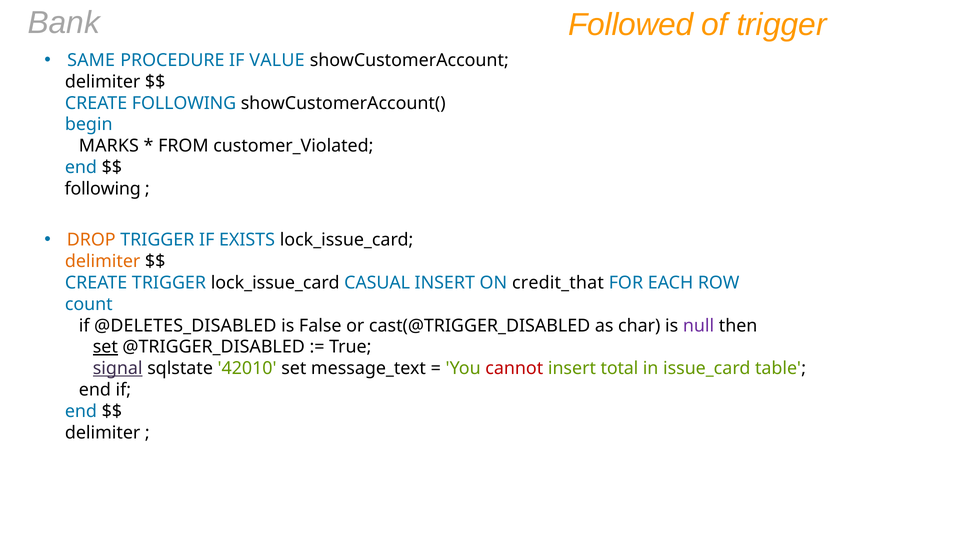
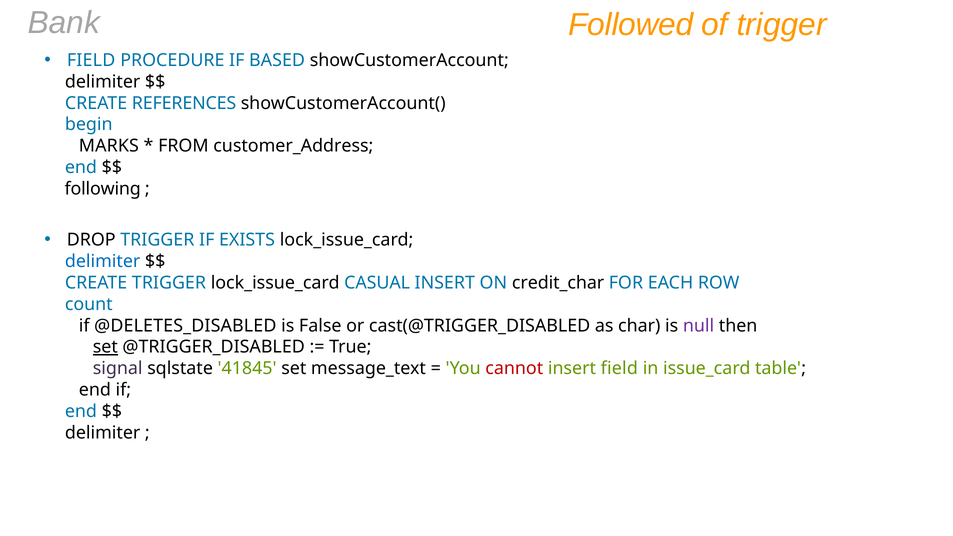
SAME: SAME -> FIELD (91, 60)
VALUE: VALUE -> BASED (277, 60)
CREATE FOLLOWING: FOLLOWING -> REFERENCES (184, 103)
customer_Violated: customer_Violated -> customer_Address (293, 146)
DROP colour: orange -> black (91, 240)
delimiter colour: orange -> blue (103, 261)
credit_that: credit_that -> credit_char (558, 283)
signal underline: present -> none (118, 369)
42010: 42010 -> 41845 (247, 369)
insert total: total -> field (619, 369)
